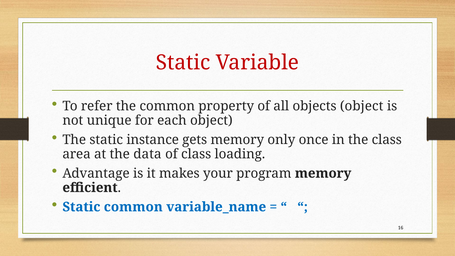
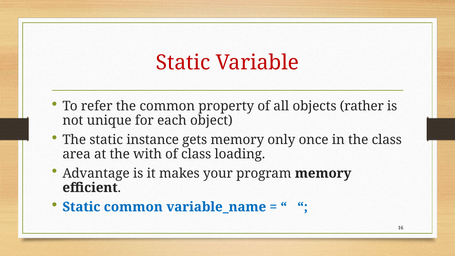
objects object: object -> rather (362, 106)
data: data -> with (148, 154)
